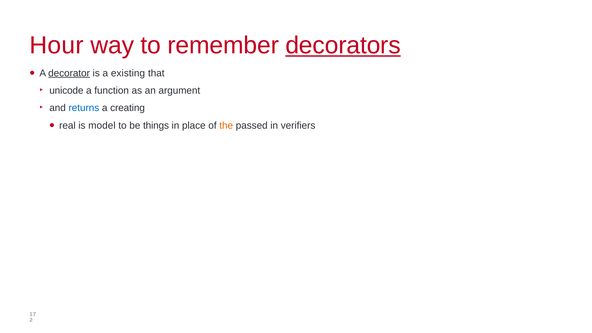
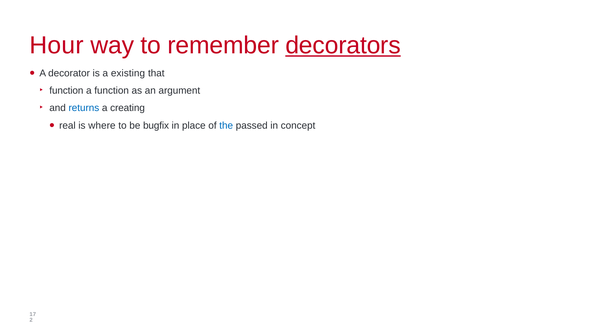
decorator underline: present -> none (69, 73)
unicode: unicode -> function (66, 91)
model: model -> where (102, 125)
things: things -> bugfix (156, 125)
the colour: orange -> blue (226, 125)
verifiers: verifiers -> concept (298, 125)
